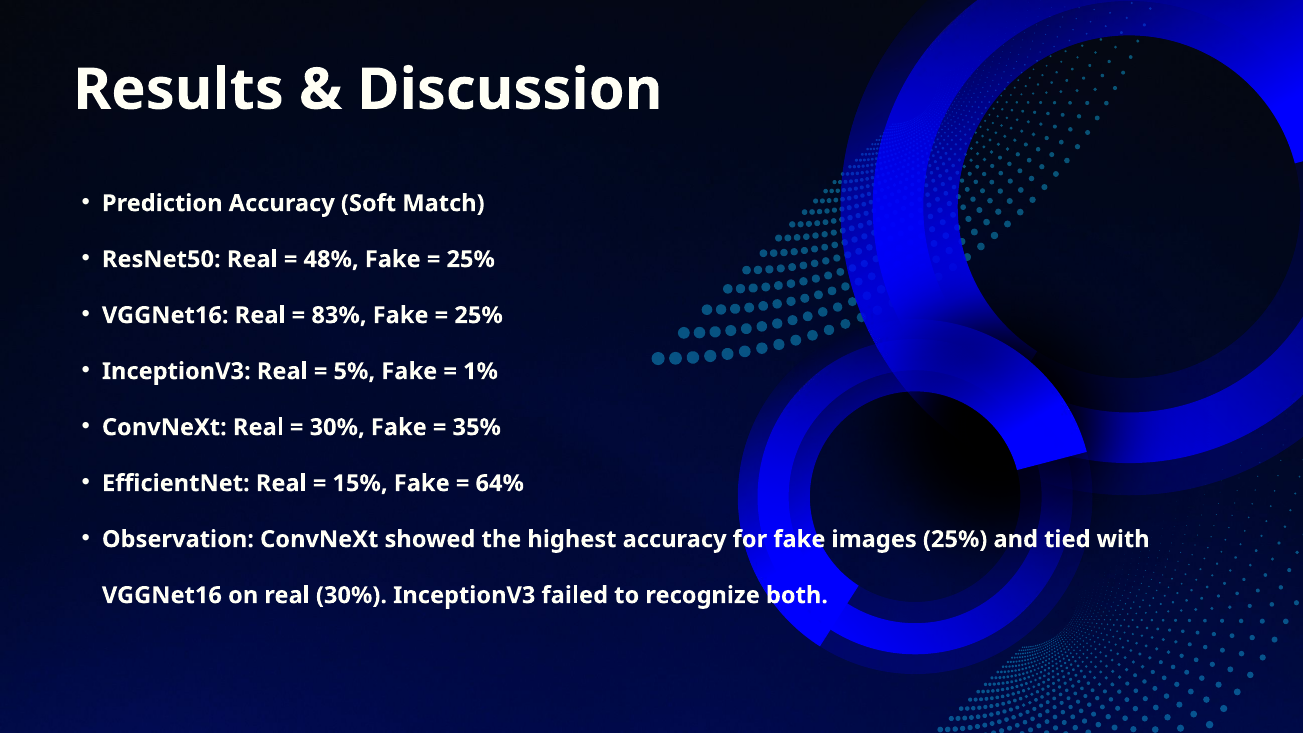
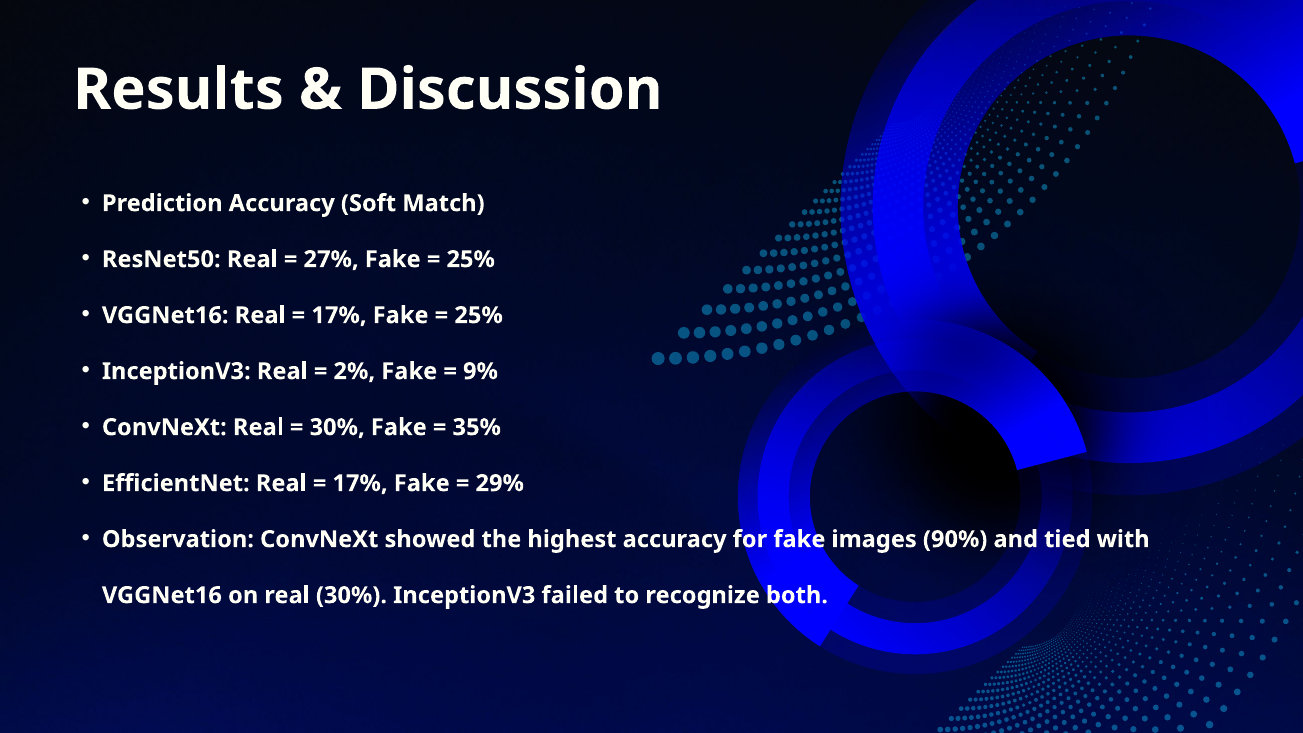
48%: 48% -> 27% (331, 259)
83%: 83% -> 17% (339, 315)
5%: 5% -> 2% (354, 371)
1%: 1% -> 9% (480, 371)
15%: 15% -> 17% (360, 483)
64%: 64% -> 29% (500, 483)
images 25%: 25% -> 90% (955, 539)
